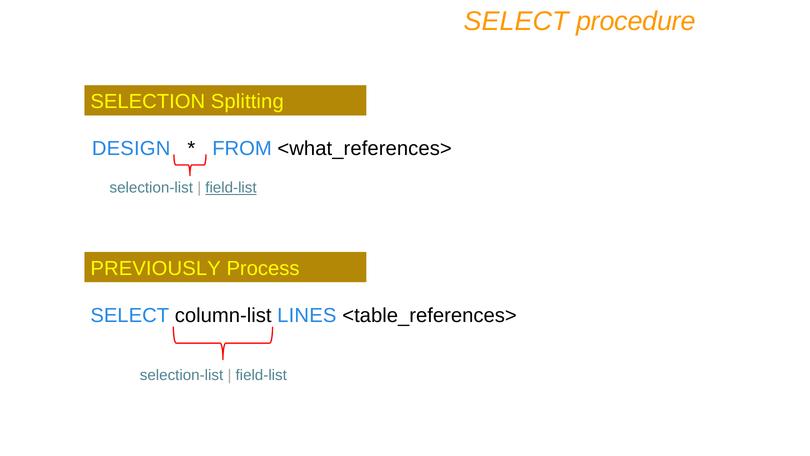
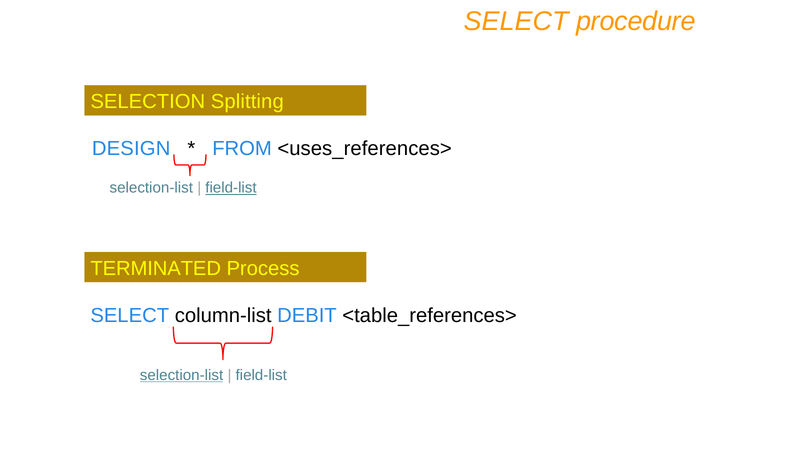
<what_references>: <what_references> -> <uses_references> (365, 148)
PREVIOUSLY: PREVIOUSLY -> TERMINATED (156, 268)
LINES: LINES -> DEBIT (307, 315)
selection-list underline: none -> present (182, 375)
